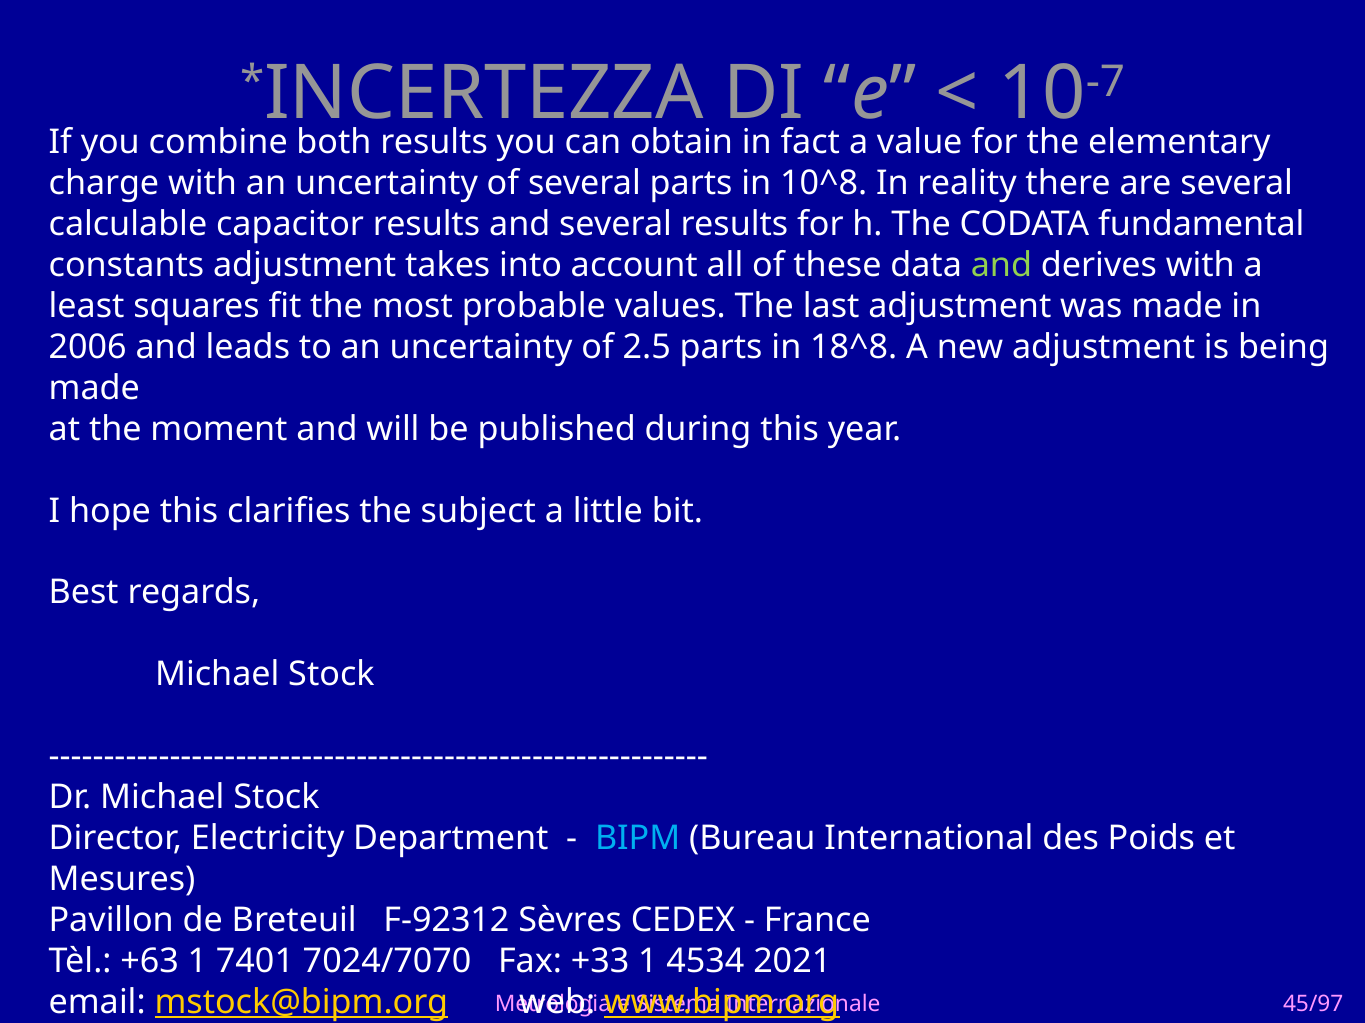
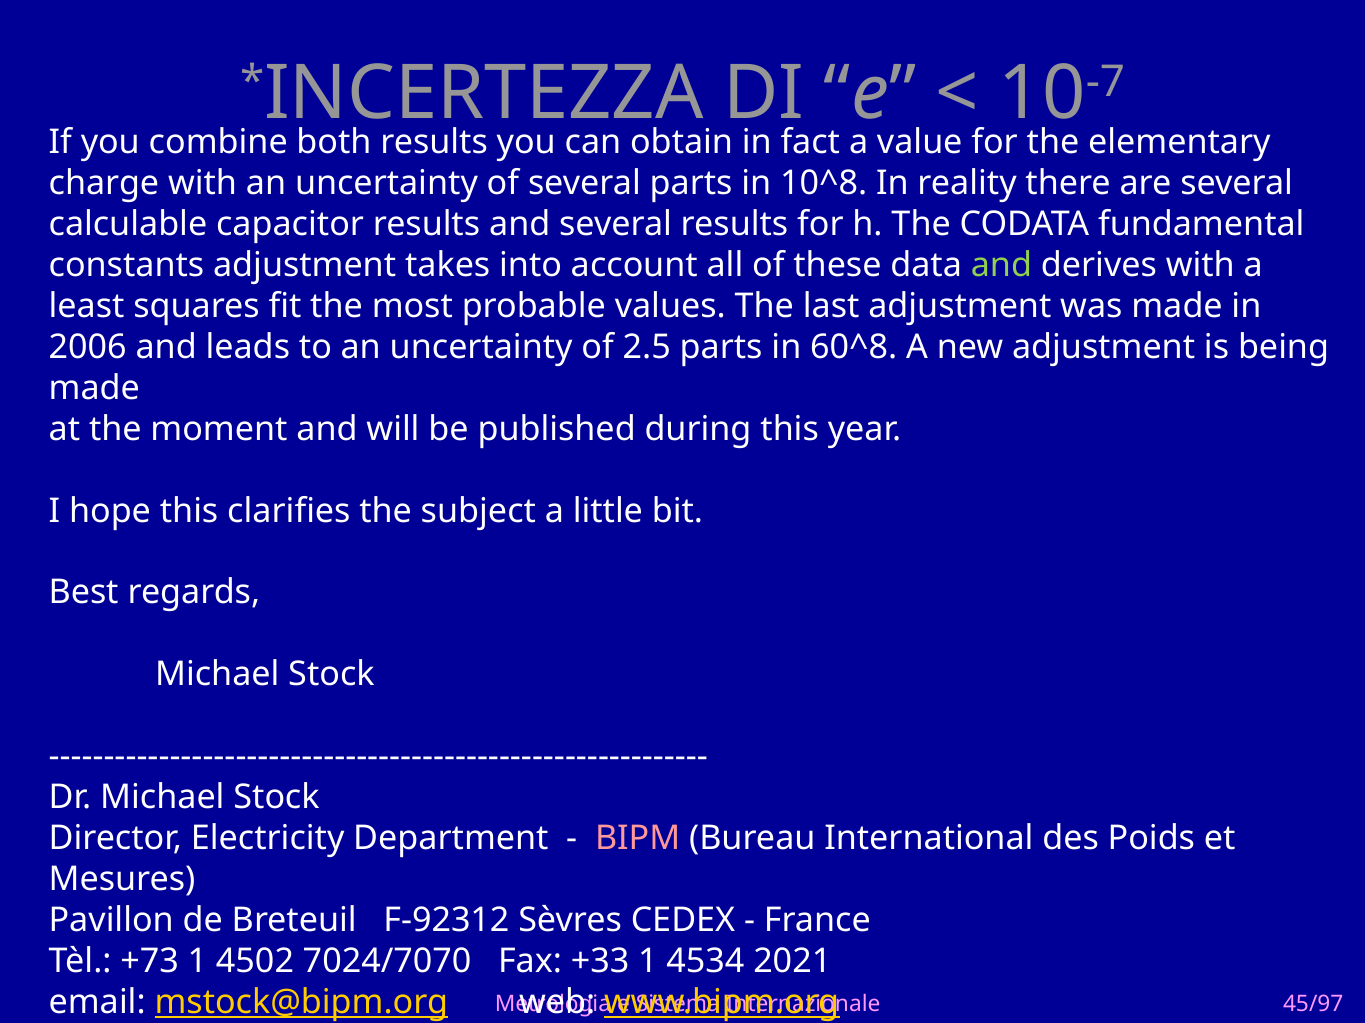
18^8: 18^8 -> 60^8 (854, 347)
BIPM colour: light blue -> pink (638, 839)
+63: +63 -> +73 (150, 962)
7401: 7401 -> 4502 (255, 962)
